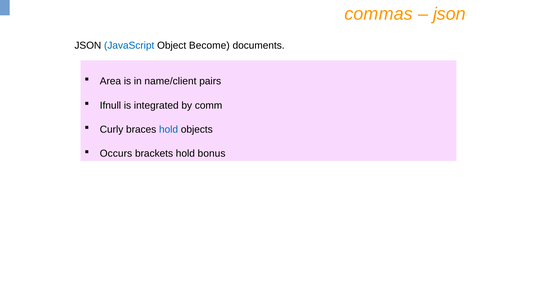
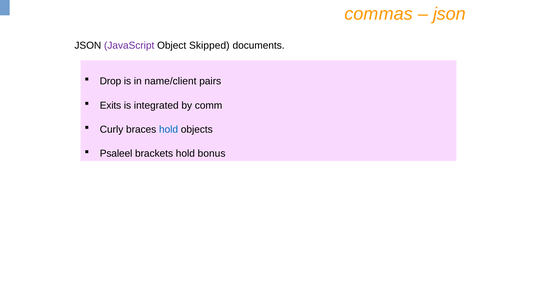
JavaScript colour: blue -> purple (129, 46)
Become: Become -> Skipped (209, 46)
Area: Area -> Drop (110, 81)
Ifnull: Ifnull -> Exits (110, 105)
Occurs: Occurs -> Psaleel (116, 154)
